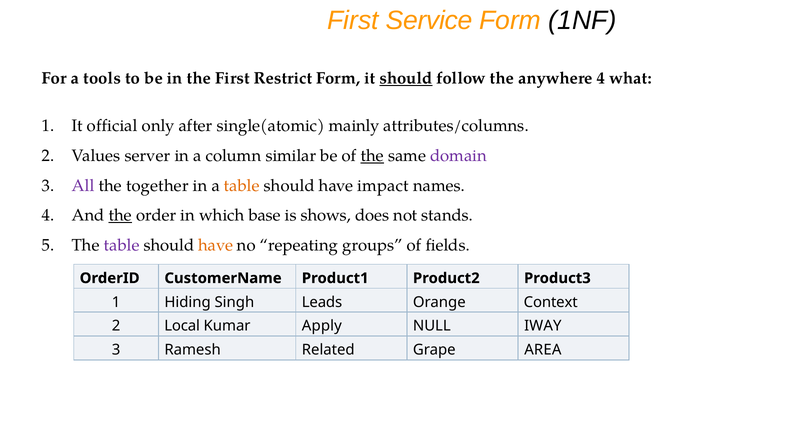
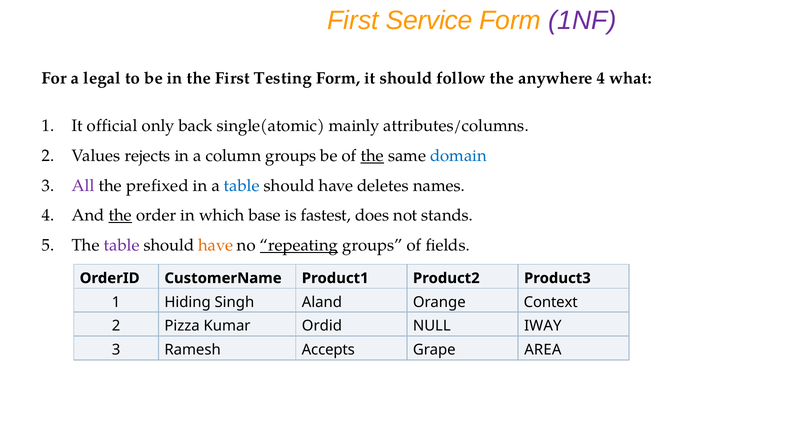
1NF colour: black -> purple (582, 21)
tools: tools -> legal (102, 78)
Restrict: Restrict -> Testing (283, 78)
should underline: present -> none (406, 78)
after: after -> back (196, 126)
server: server -> rejects (148, 156)
column similar: similar -> groups (291, 156)
domain colour: purple -> blue (459, 156)
together: together -> prefixed (157, 186)
table colour: orange -> blue (242, 186)
impact: impact -> deletes (383, 186)
shows: shows -> fastest (326, 216)
repeating underline: none -> present (299, 246)
Leads: Leads -> Aland (322, 302)
Local: Local -> Pizza (182, 326)
Apply: Apply -> Ordid (322, 326)
Related: Related -> Accepts (328, 350)
